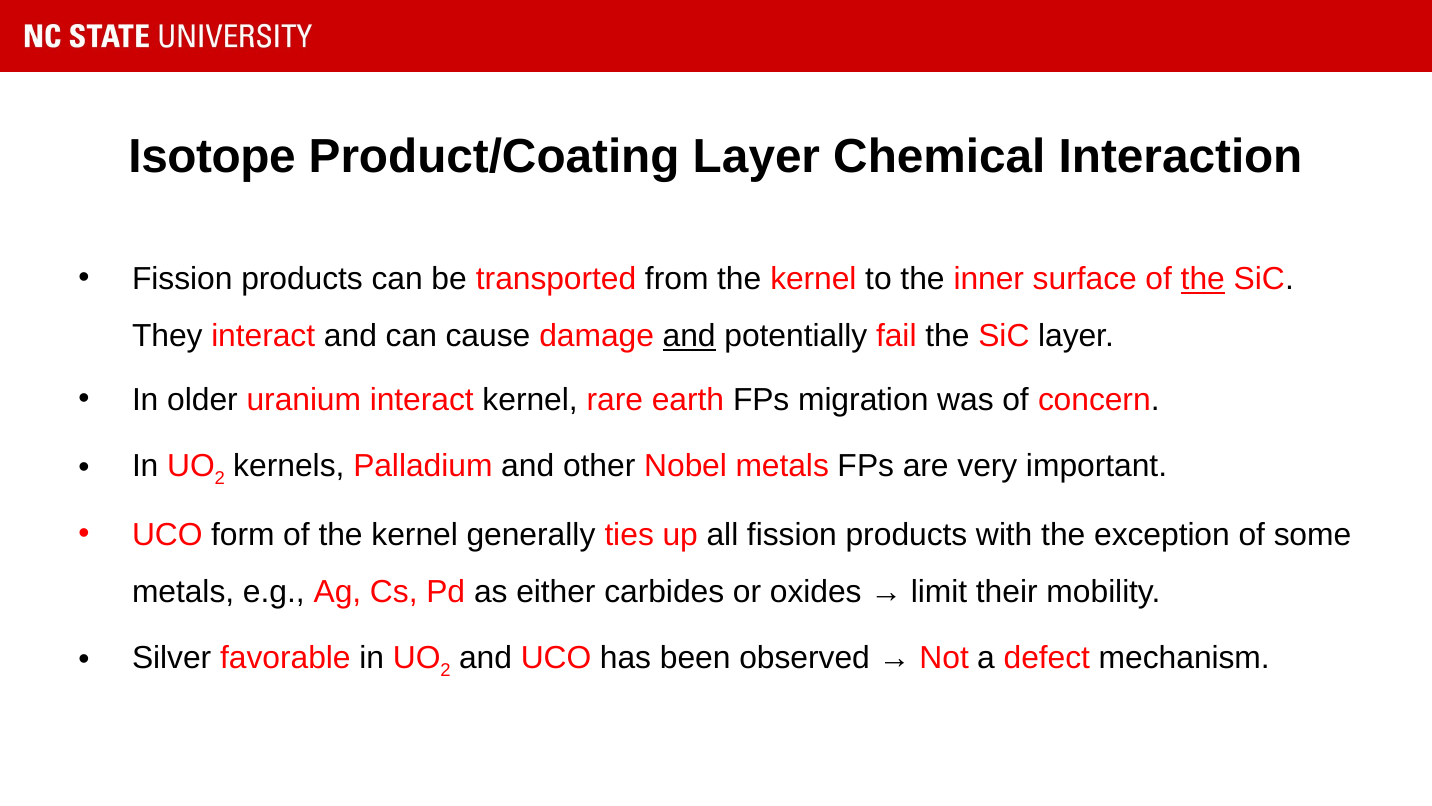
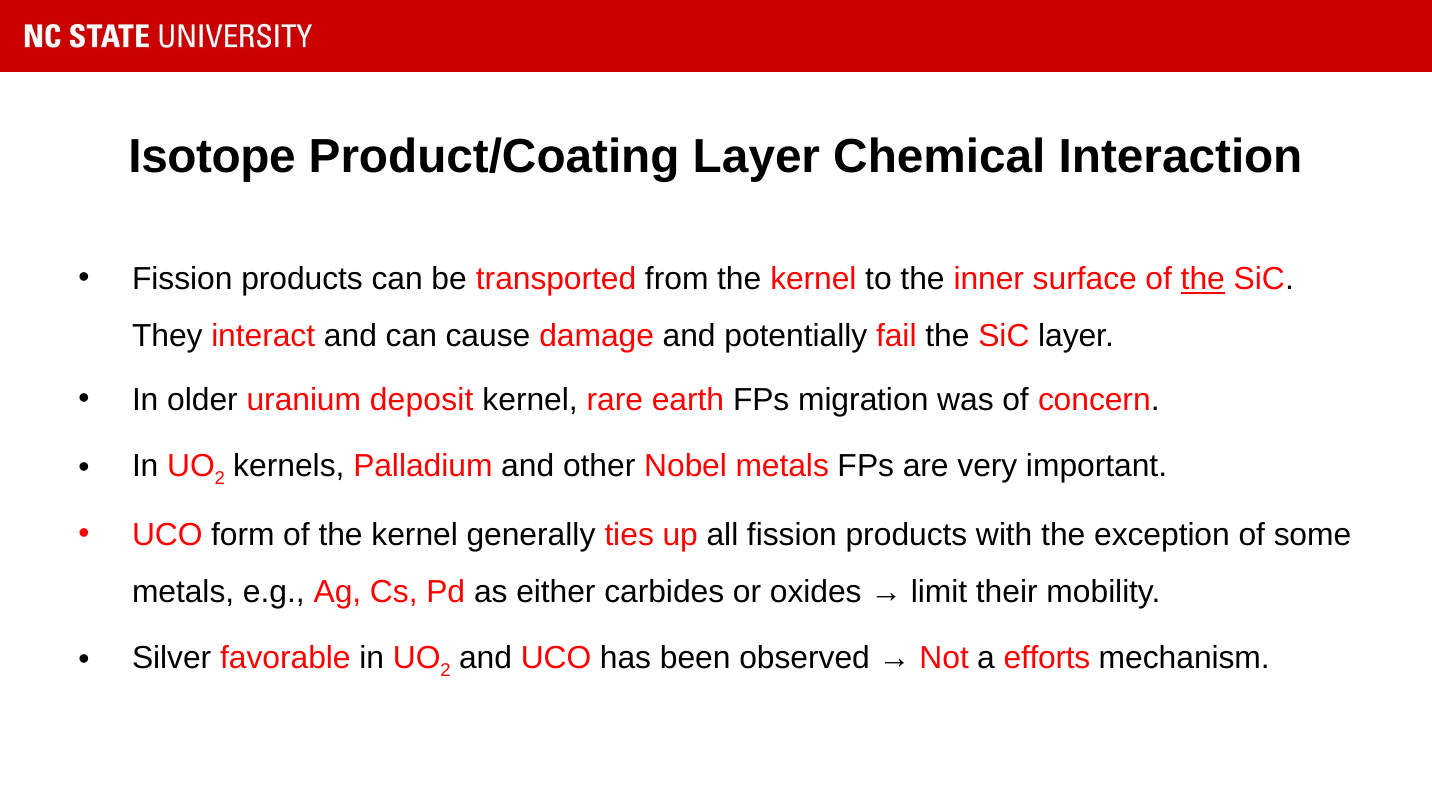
and underline: present -> none (689, 336)
uranium interact: interact -> deposit (422, 400)
defect: defect -> efforts (1047, 658)
